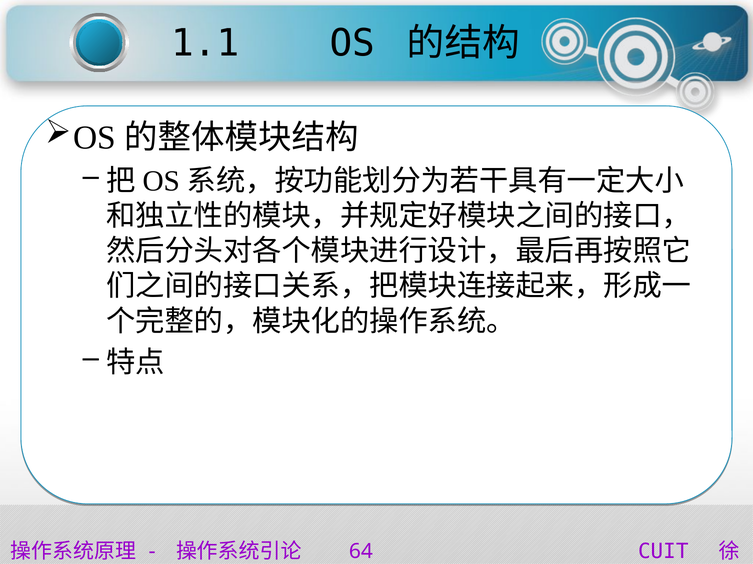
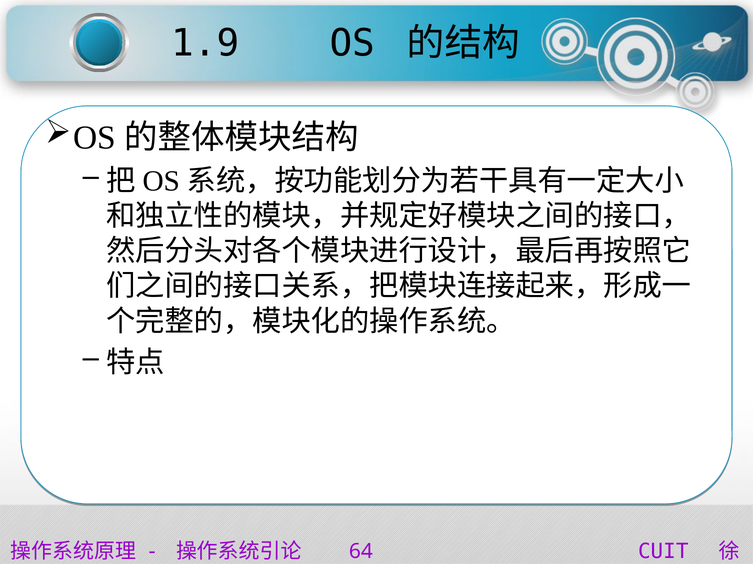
1.1: 1.1 -> 1.9 (205, 43)
